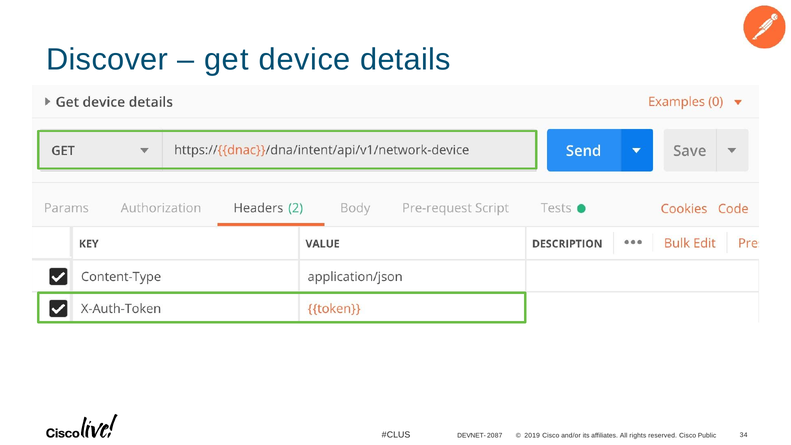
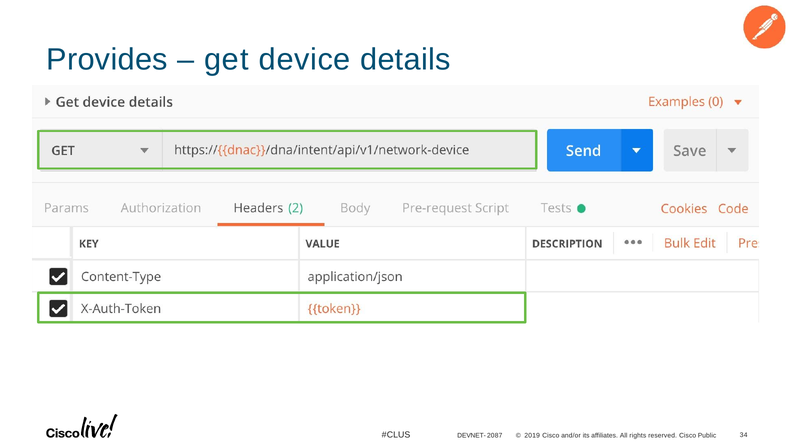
Discover: Discover -> Provides (107, 60)
